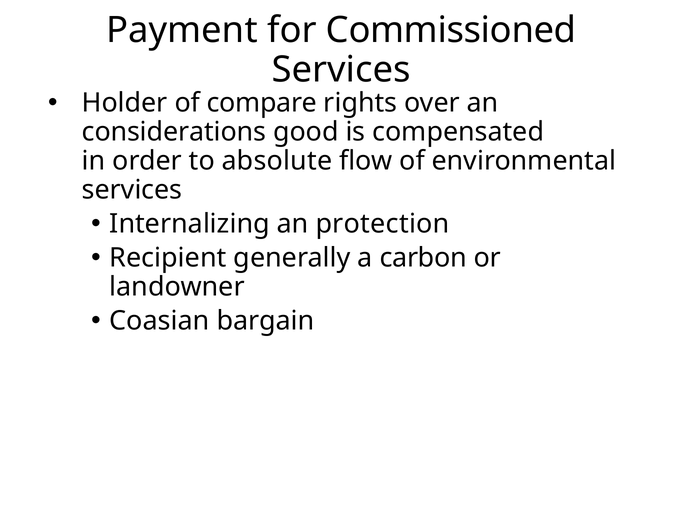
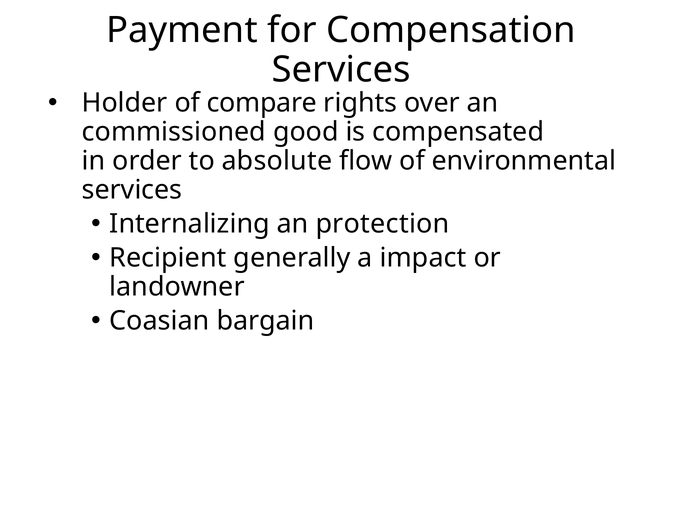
Commissioned: Commissioned -> Compensation (451, 30)
considerations: considerations -> commissioned (174, 132)
carbon: carbon -> impact (423, 258)
